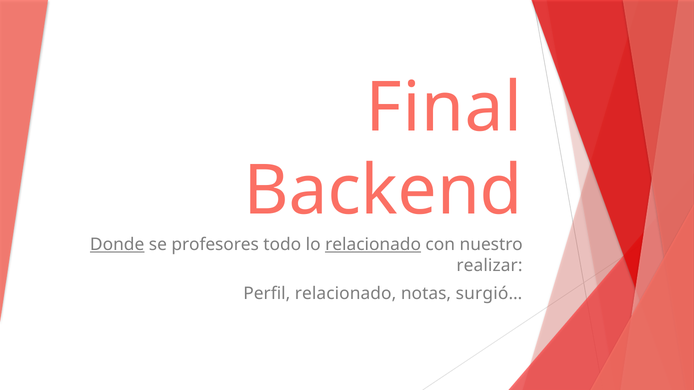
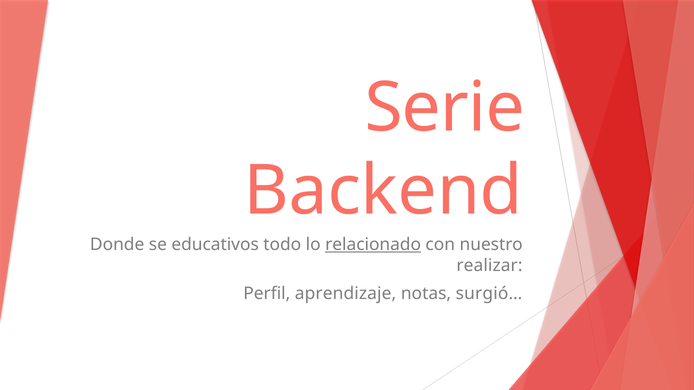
Final: Final -> Serie (445, 108)
Donde underline: present -> none (117, 245)
profesores: profesores -> educativos (215, 245)
Perfil relacionado: relacionado -> aprendizaje (346, 294)
